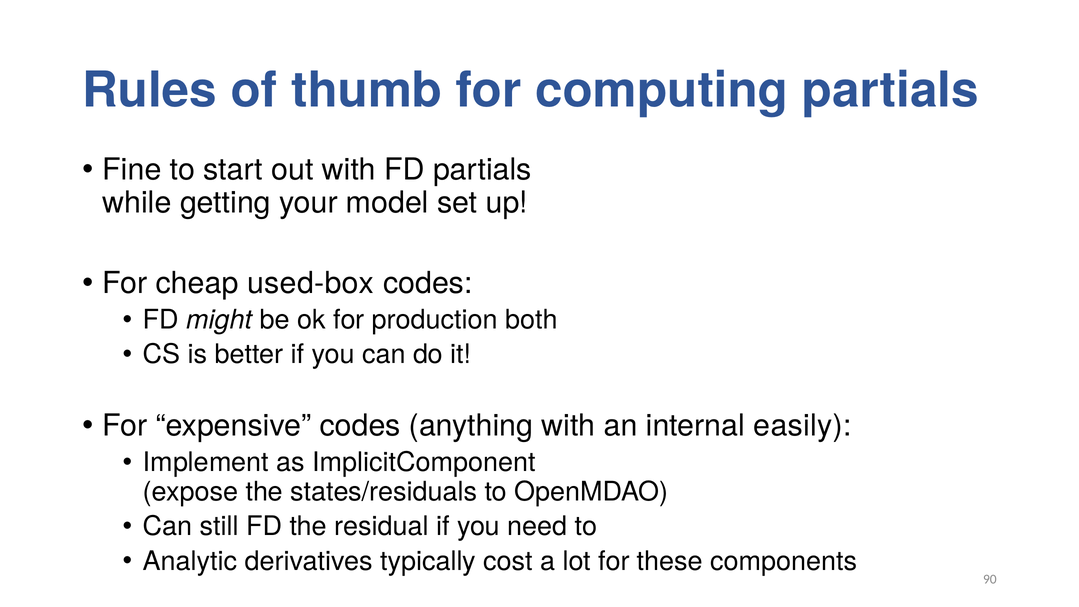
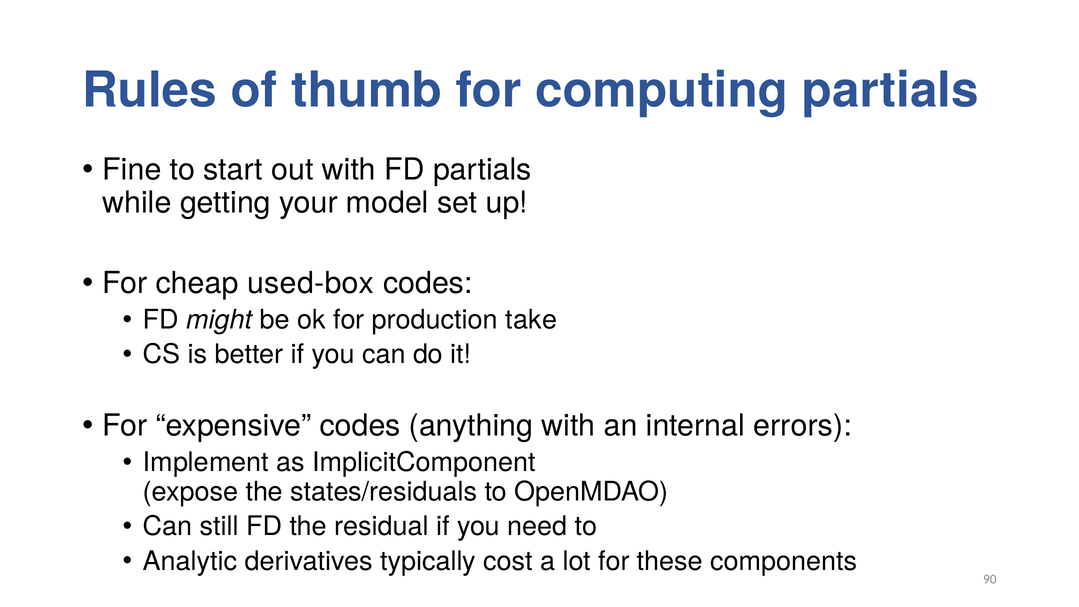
both: both -> take (531, 320)
easily: easily -> errors (803, 426)
